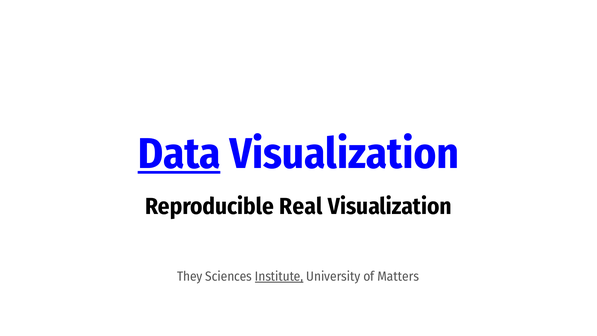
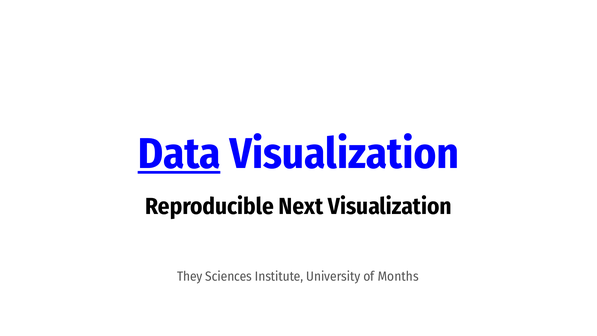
Real: Real -> Next (301, 207)
Institute underline: present -> none (279, 276)
Matters: Matters -> Months (398, 276)
